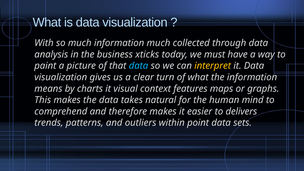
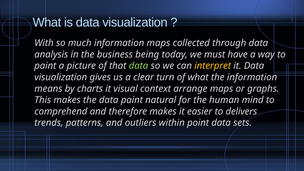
information much: much -> maps (158, 43)
xticks: xticks -> being (147, 54)
data colour: light blue -> light green (139, 66)
features: features -> arrange (190, 89)
data takes: takes -> paint (132, 100)
